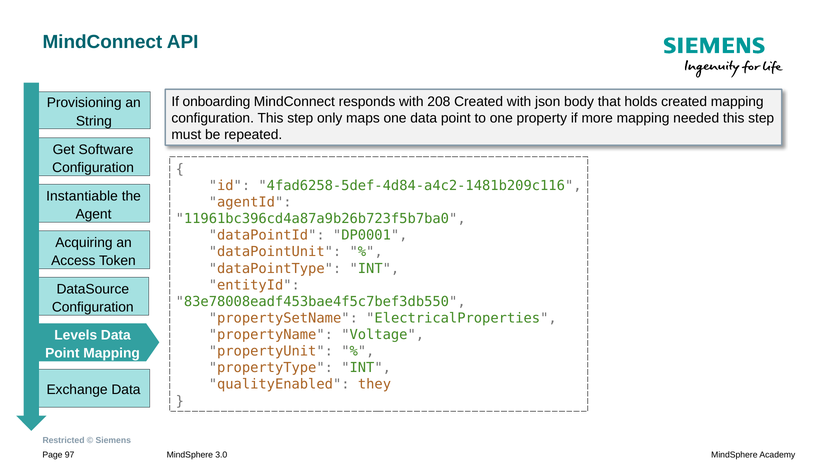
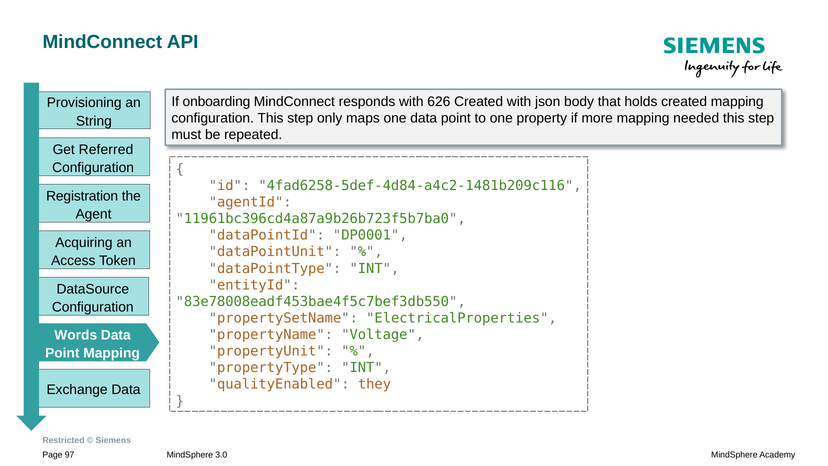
208: 208 -> 626 (439, 102)
Software: Software -> Referred (106, 149)
Instantiable: Instantiable -> Registration (82, 196)
Levels: Levels -> Words (76, 335)
